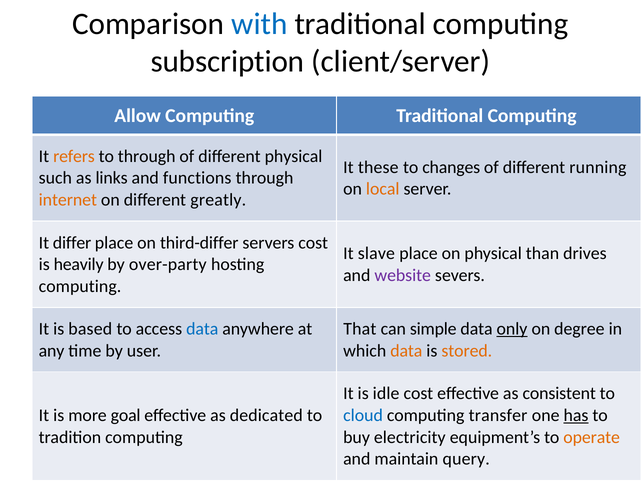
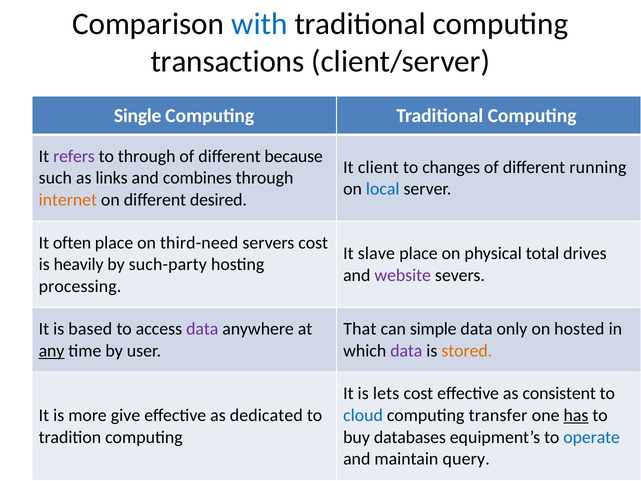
subscription: subscription -> transactions (227, 61)
Allow: Allow -> Single (138, 116)
refers colour: orange -> purple (74, 156)
different physical: physical -> because (294, 156)
these: these -> client (378, 167)
functions: functions -> combines (197, 178)
local colour: orange -> blue (383, 189)
greatly: greatly -> desired (218, 200)
differ: differ -> often (72, 243)
third-differ: third-differ -> third-need (199, 243)
than: than -> total (543, 253)
over-party: over-party -> such-party (168, 264)
computing: computing -> processing (80, 286)
data colour: blue -> purple (202, 329)
only underline: present -> none (512, 329)
degree: degree -> hosted (579, 329)
any underline: none -> present (52, 351)
data colour: orange -> purple (406, 351)
idle: idle -> lets (386, 393)
goal: goal -> give (126, 415)
electricity: electricity -> databases (410, 437)
operate colour: orange -> blue (592, 437)
